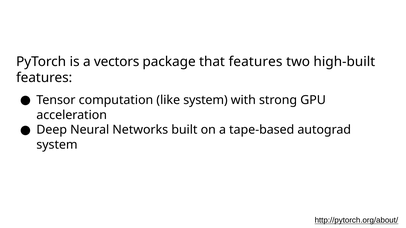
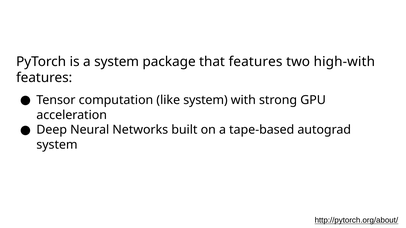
a vectors: vectors -> system (117, 62)
high-built: high-built -> high-with (344, 62)
